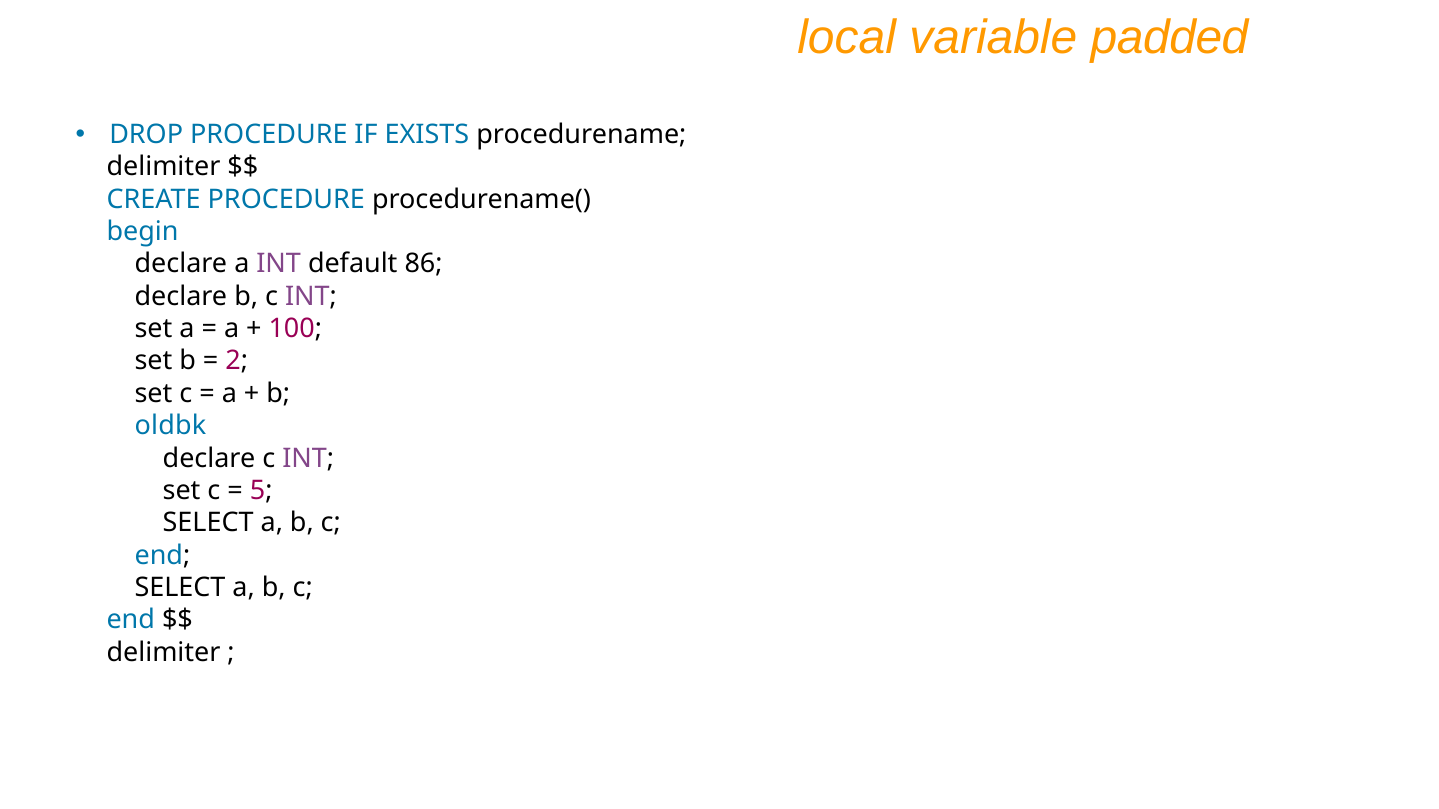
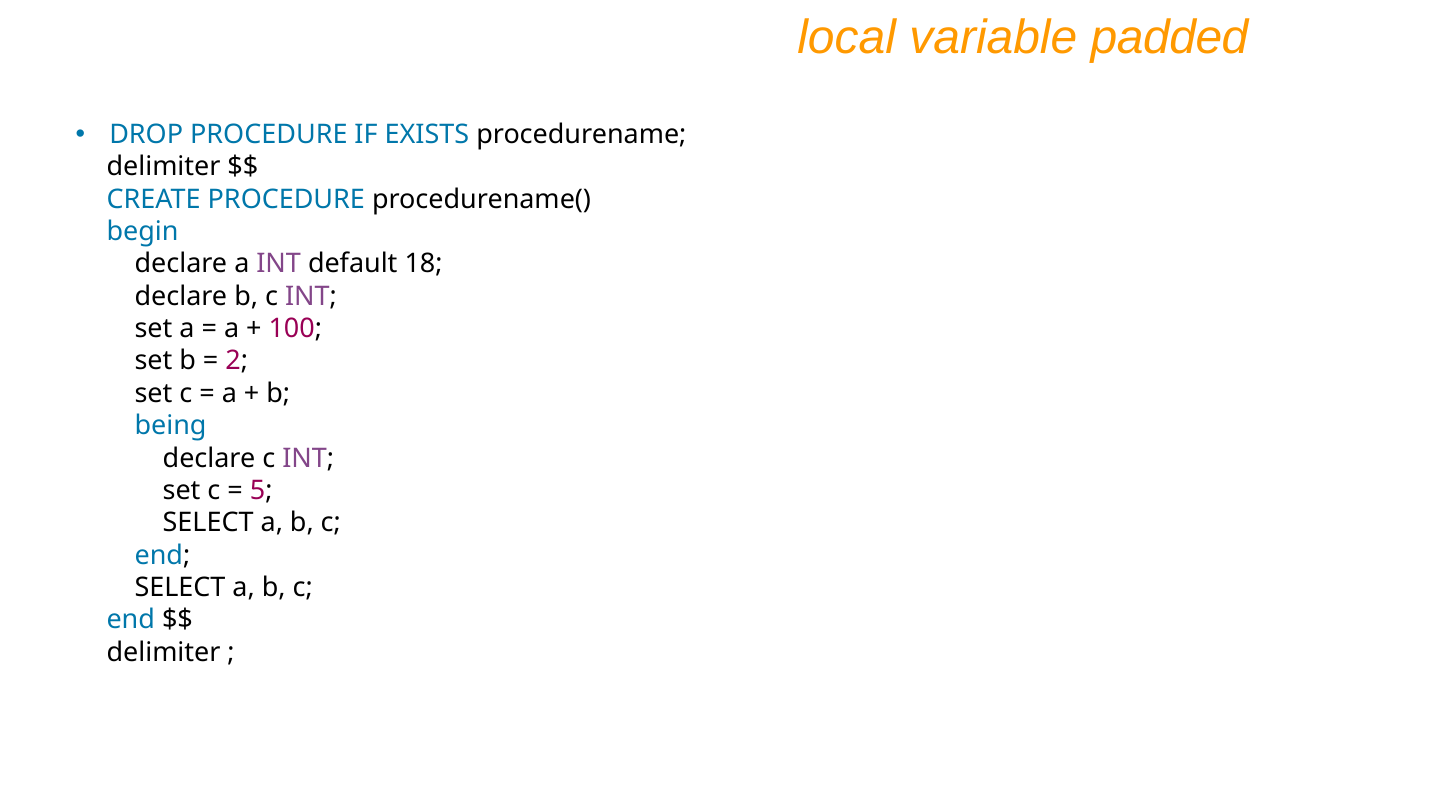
86: 86 -> 18 (424, 264)
oldbk: oldbk -> being (171, 426)
